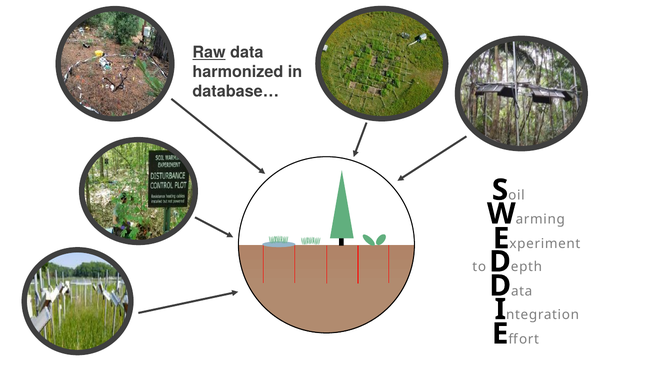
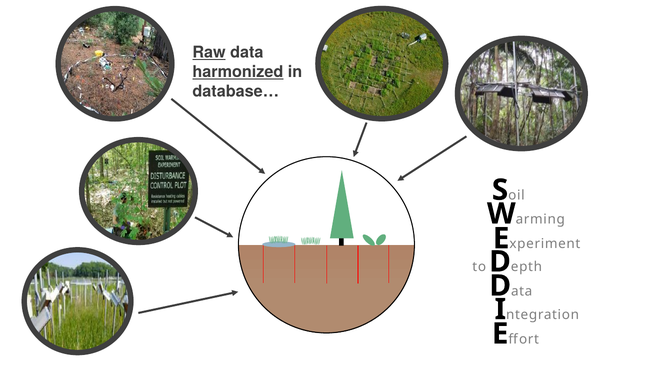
harmonized underline: none -> present (238, 72)
